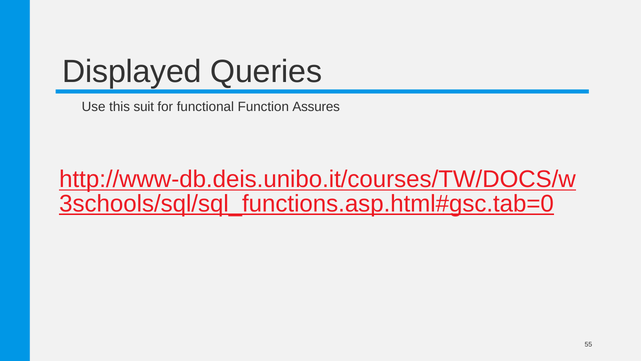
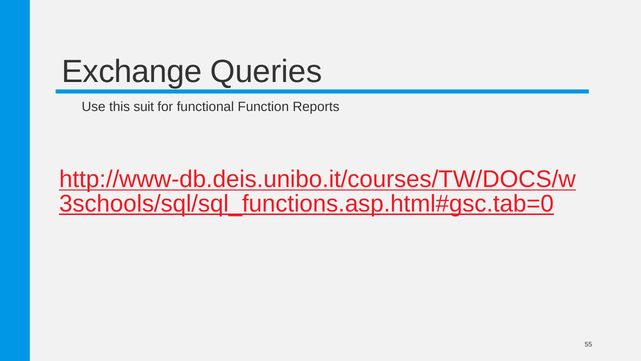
Displayed: Displayed -> Exchange (132, 72)
Assures: Assures -> Reports (316, 107)
